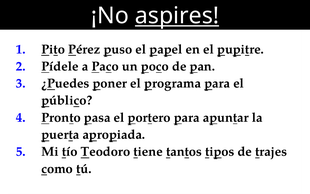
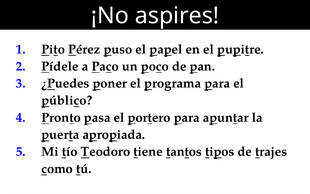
aspires underline: present -> none (177, 16)
